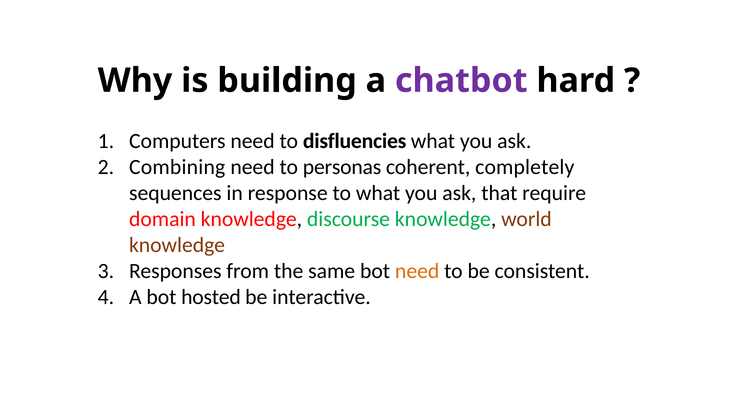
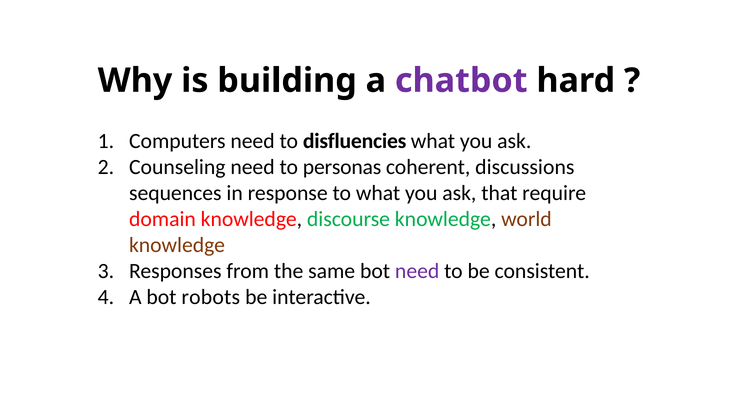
Combining: Combining -> Counseling (177, 167)
completely: completely -> discussions (525, 167)
need colour: orange -> purple (417, 271)
hosted: hosted -> robots (211, 297)
